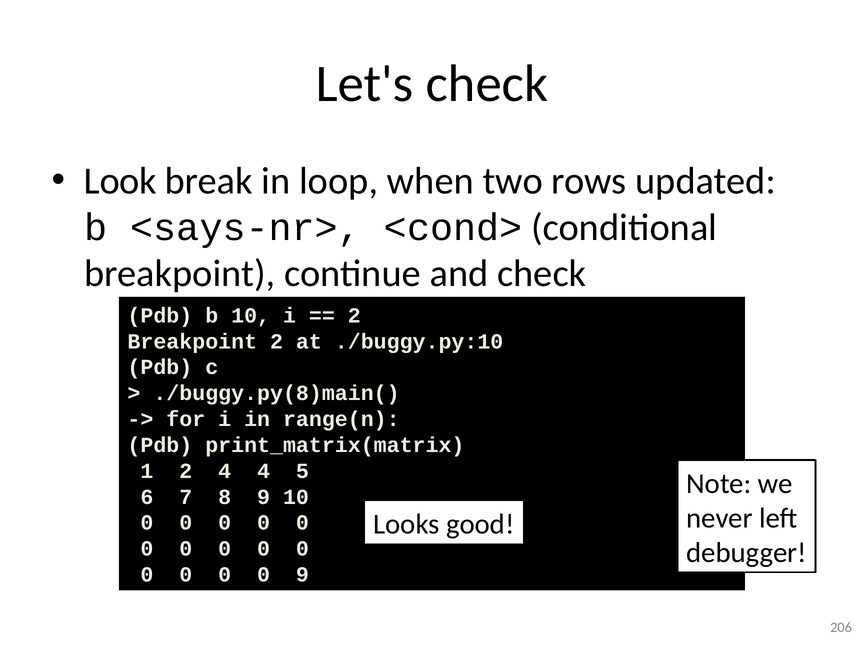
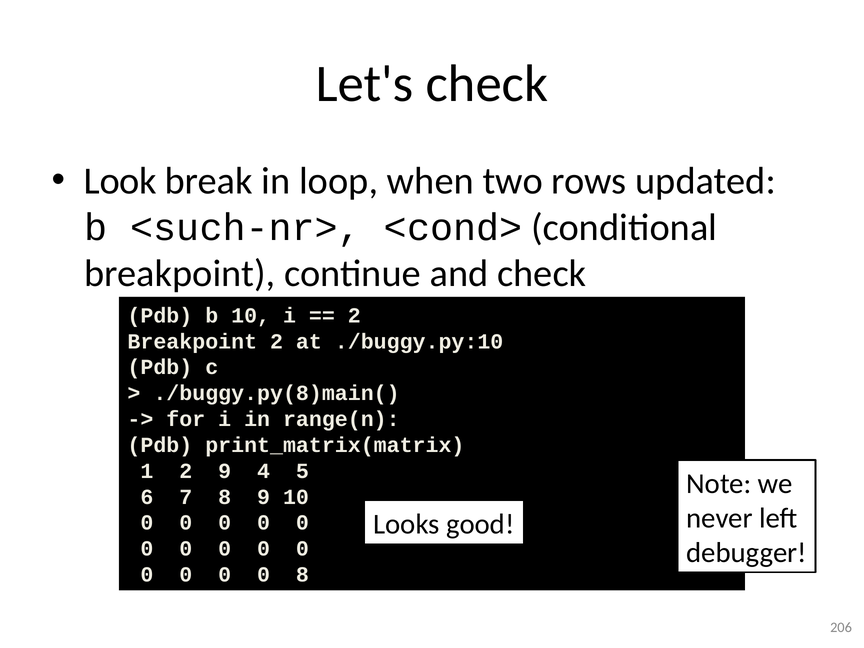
<says-nr>: <says-nr> -> <such-nr> (246, 227)
2 4: 4 -> 9 (225, 471)
0 9: 9 -> 8 (302, 575)
